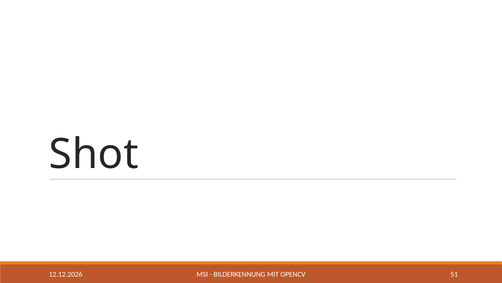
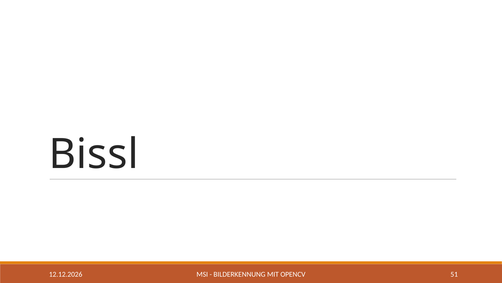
Shot: Shot -> Bissl (94, 154)
